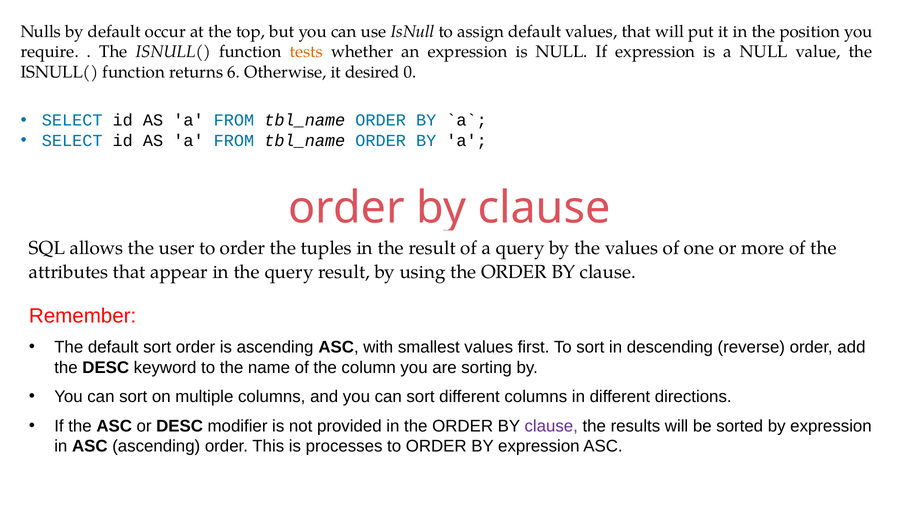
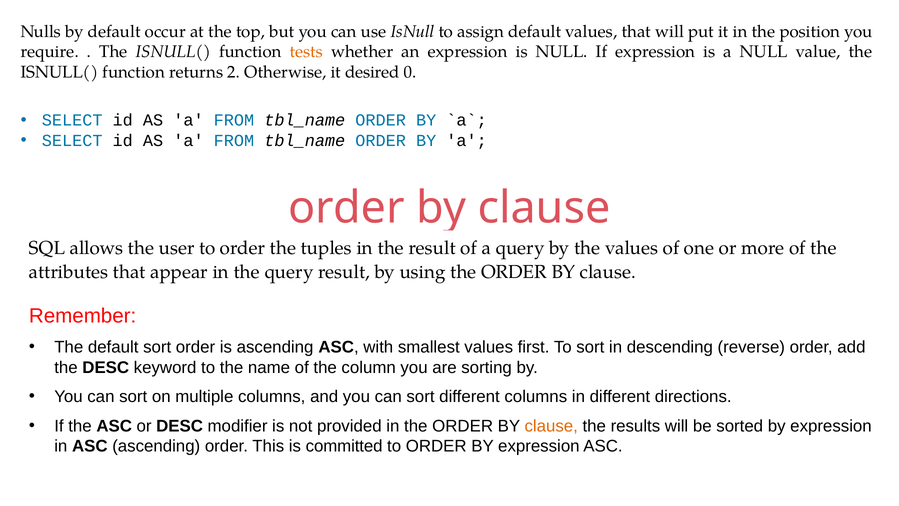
6: 6 -> 2 (234, 72)
clause colour: purple -> orange (551, 426)
processes: processes -> committed (344, 446)
